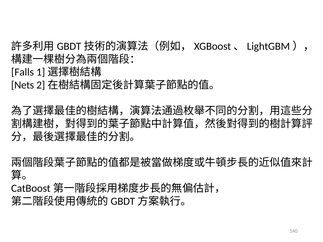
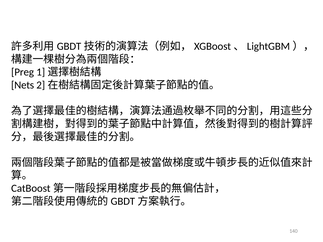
Falls: Falls -> Preg (23, 72)
